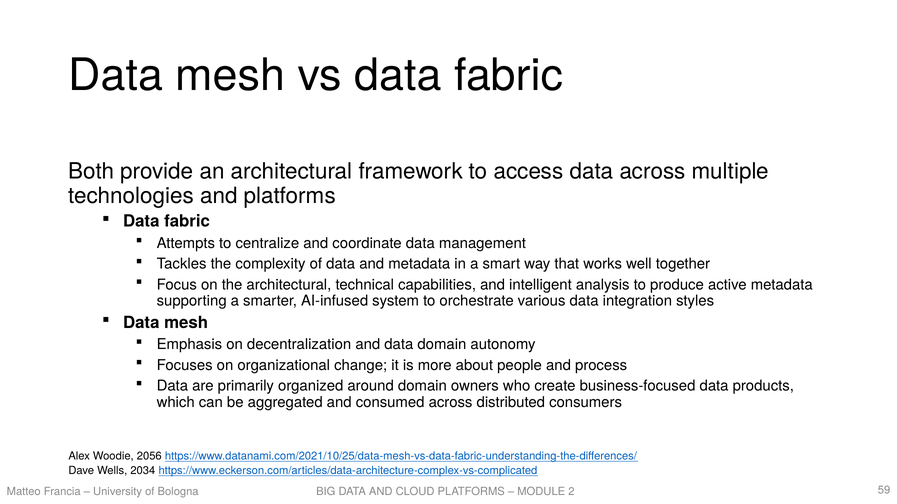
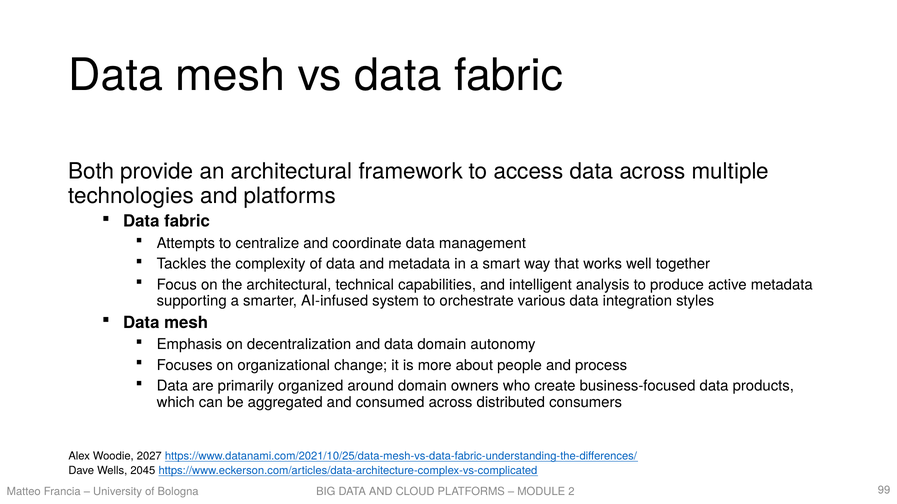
2056: 2056 -> 2027 (149, 457)
2034: 2034 -> 2045 (143, 471)
59: 59 -> 99 (884, 491)
